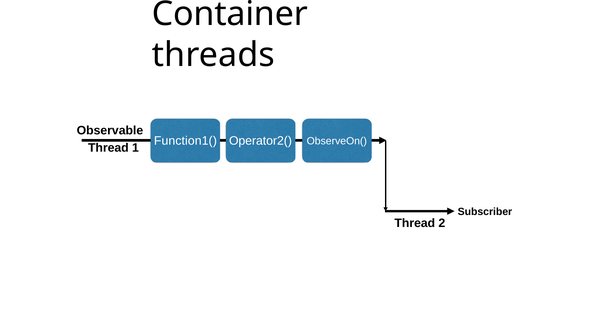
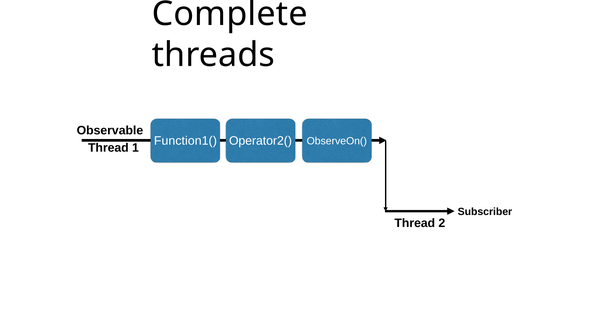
Container: Container -> Complete (230, 14)
